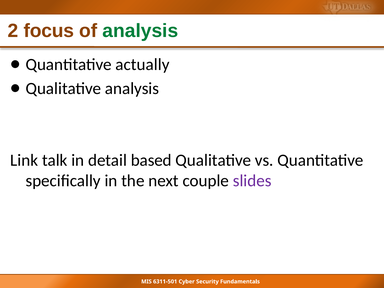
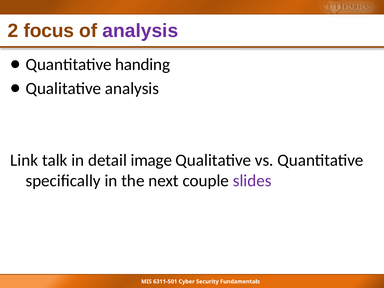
analysis colour: green -> purple (140, 31)
actually: actually -> handing (143, 65)
based: based -> image (151, 160)
